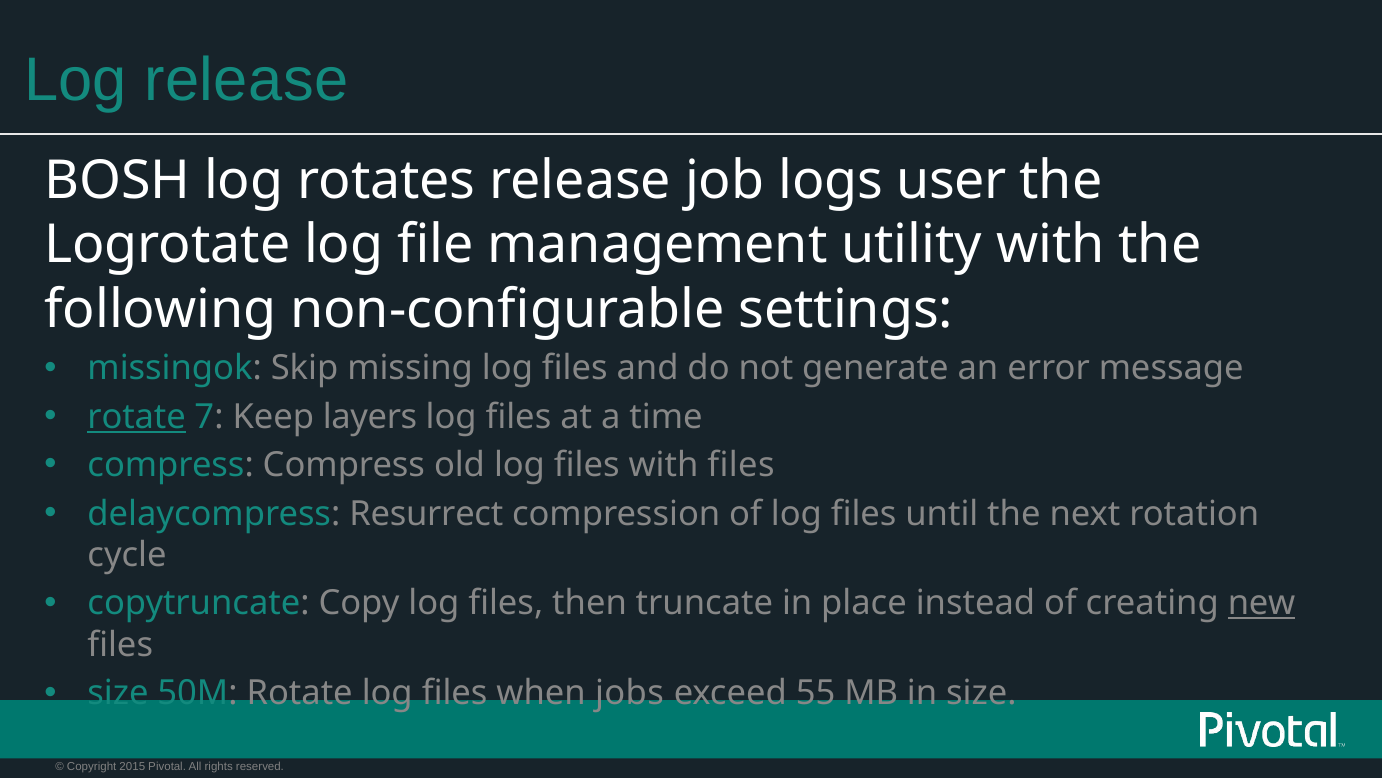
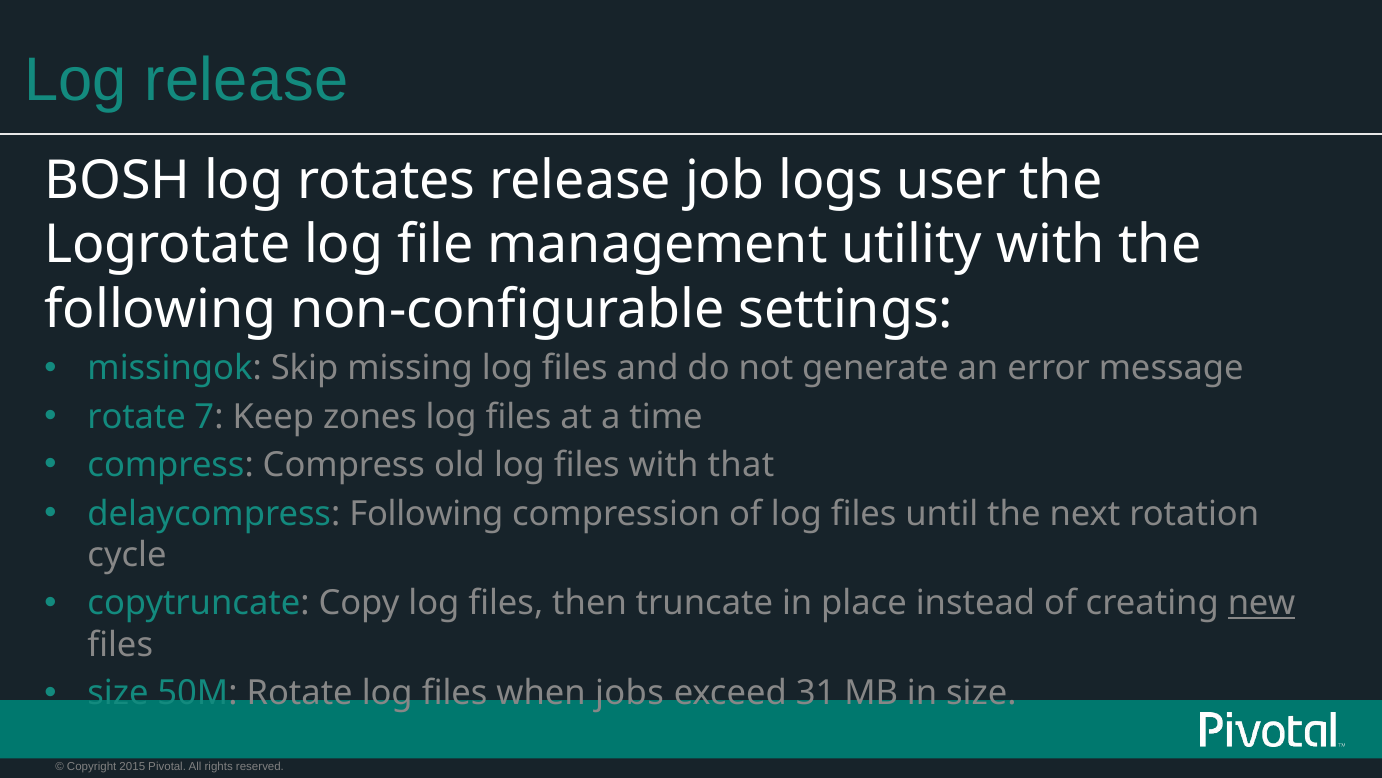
rotate underline: present -> none (137, 417)
layers: layers -> zones (370, 417)
with files: files -> that (741, 465)
delaycompress Resurrect: Resurrect -> Following (426, 513)
55: 55 -> 31 (816, 693)
